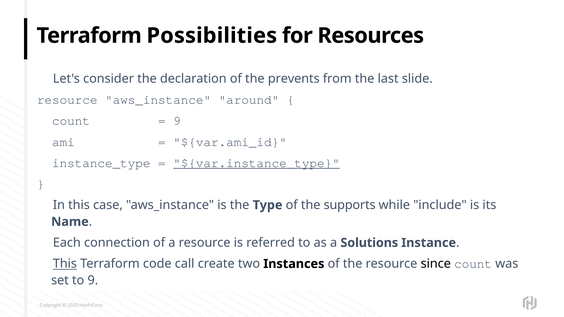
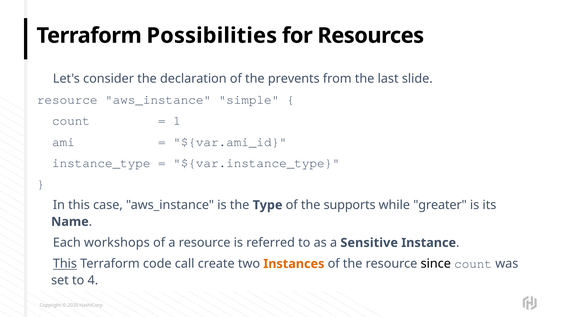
around: around -> simple (249, 100)
9: 9 -> 1 (177, 121)
${var.instance_type underline: present -> none (256, 163)
include: include -> greater (440, 205)
connection: connection -> workshops (117, 243)
Solutions: Solutions -> Sensitive (369, 243)
Instances colour: black -> orange (294, 264)
to 9: 9 -> 4 (93, 281)
